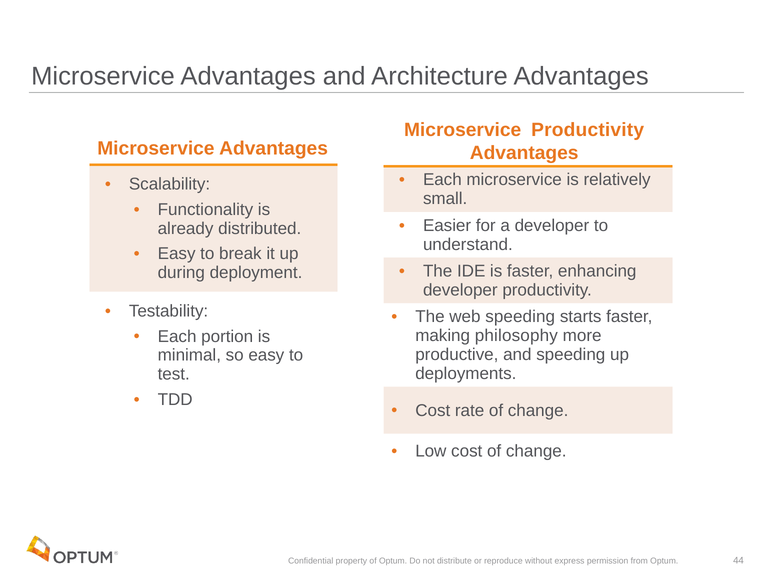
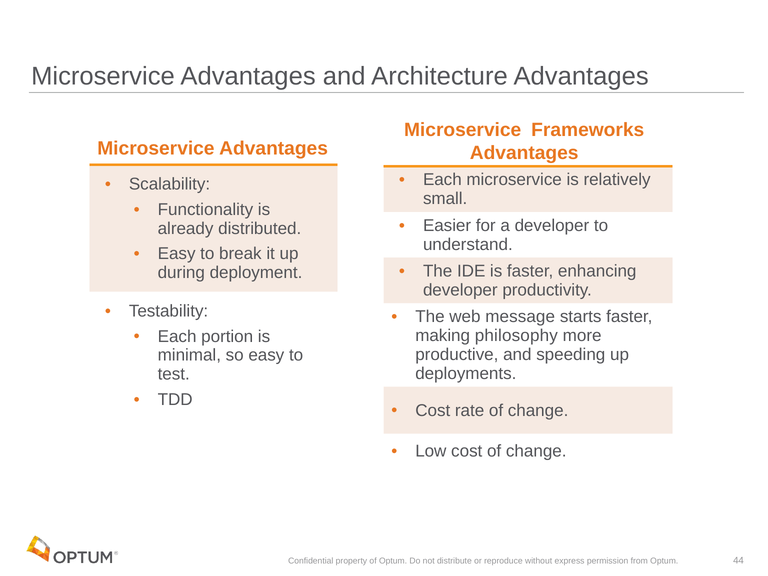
Microservice Productivity: Productivity -> Frameworks (588, 130)
web speeding: speeding -> message (520, 317)
